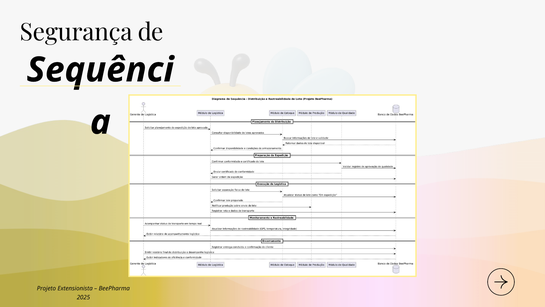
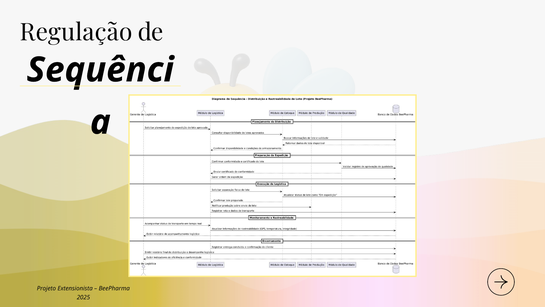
Segurança: Segurança -> Regulação (76, 33)
